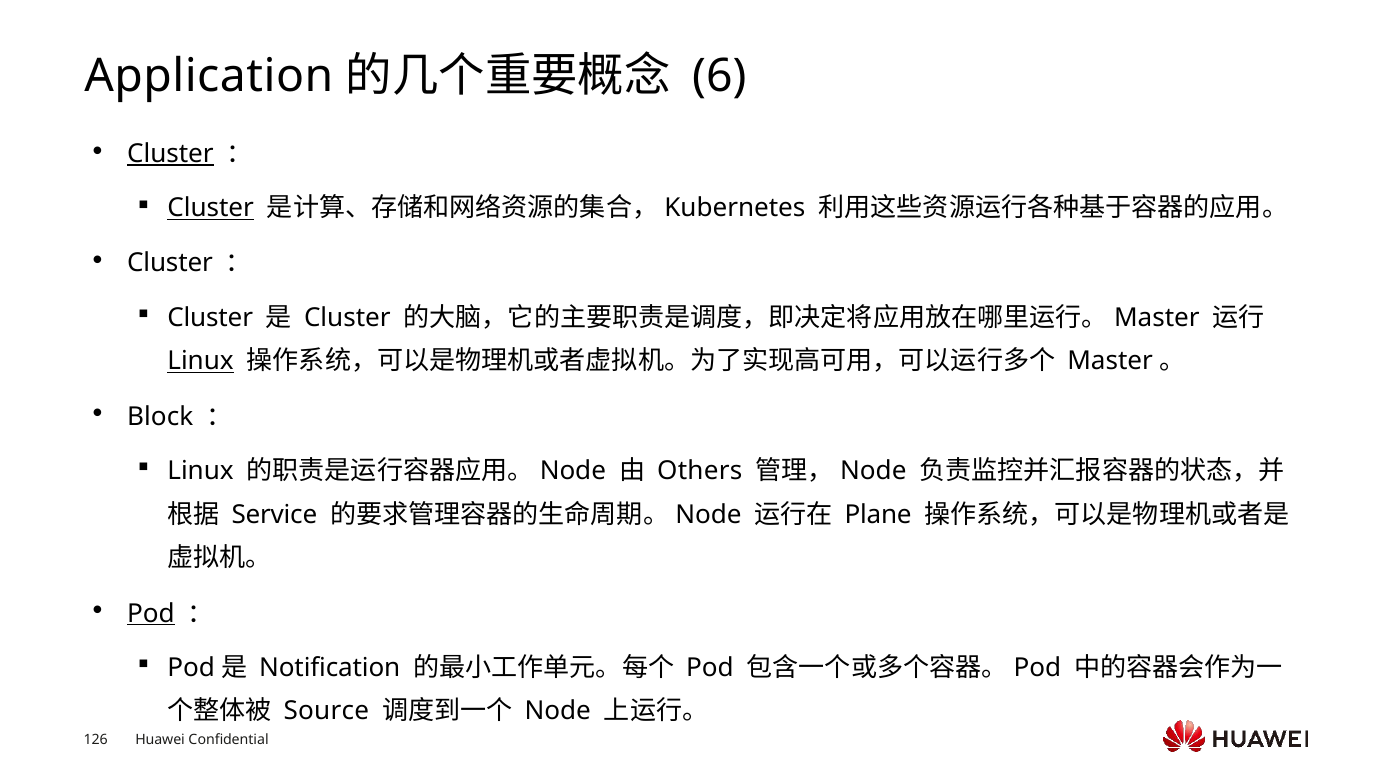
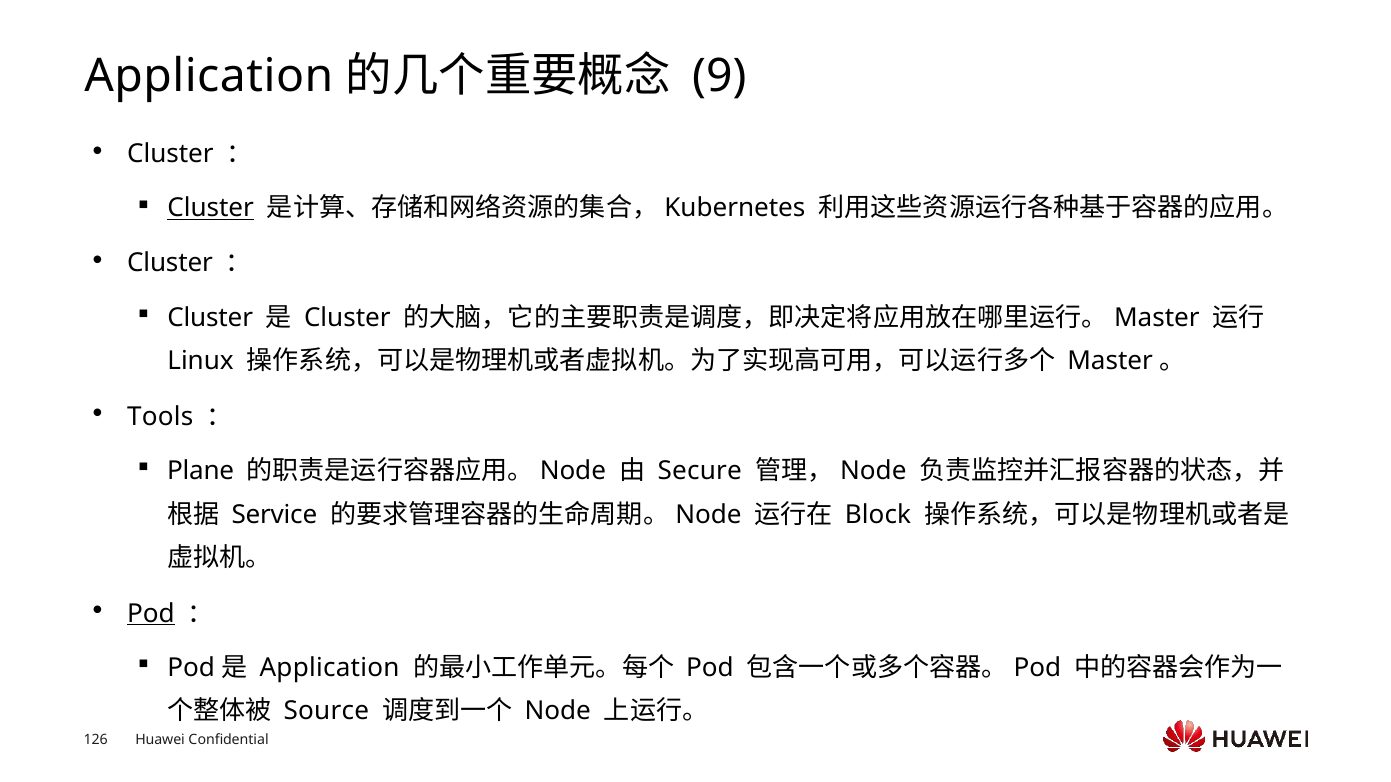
6: 6 -> 9 (719, 76)
Cluster underline: present -> none (170, 154)
Linux underline: present -> none (201, 361)
Block: Block -> Tools (160, 417)
Linux: Linux -> Plane (201, 471)
Others: Others -> Secure (700, 471)
Plane: Plane -> Block (878, 515)
Notification: Notification -> Application (330, 668)
